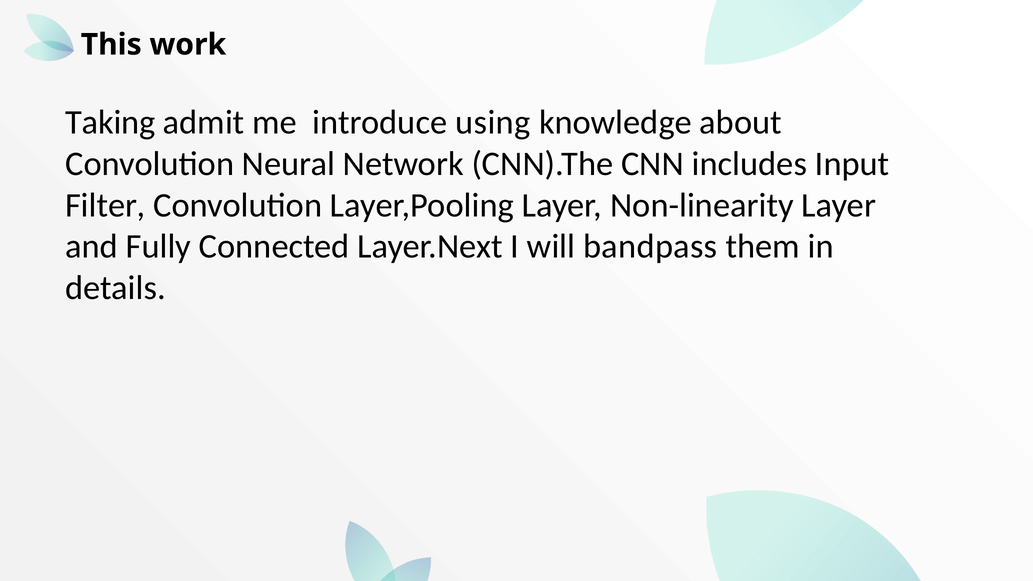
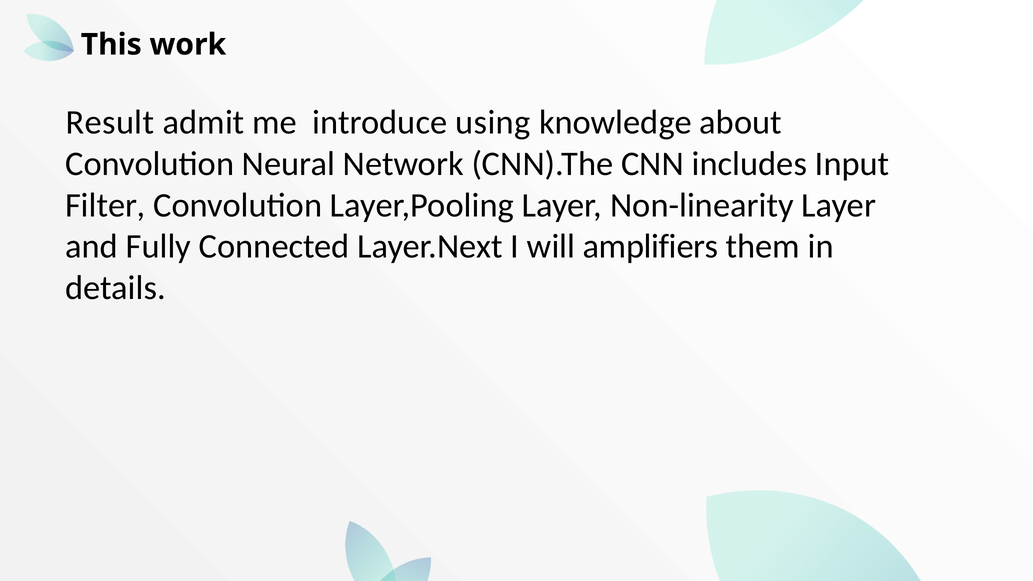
Taking: Taking -> Result (110, 123)
bandpass: bandpass -> amplifiers (651, 247)
